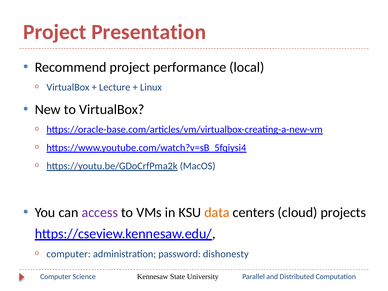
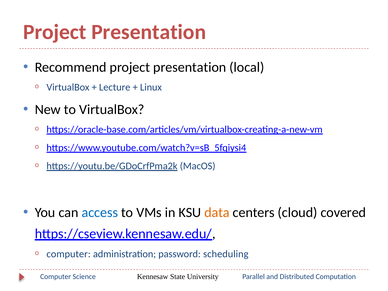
Recommend project performance: performance -> presentation (190, 67)
access colour: purple -> blue (100, 213)
projects: projects -> covered (343, 213)
dishonesty: dishonesty -> scheduling (226, 254)
